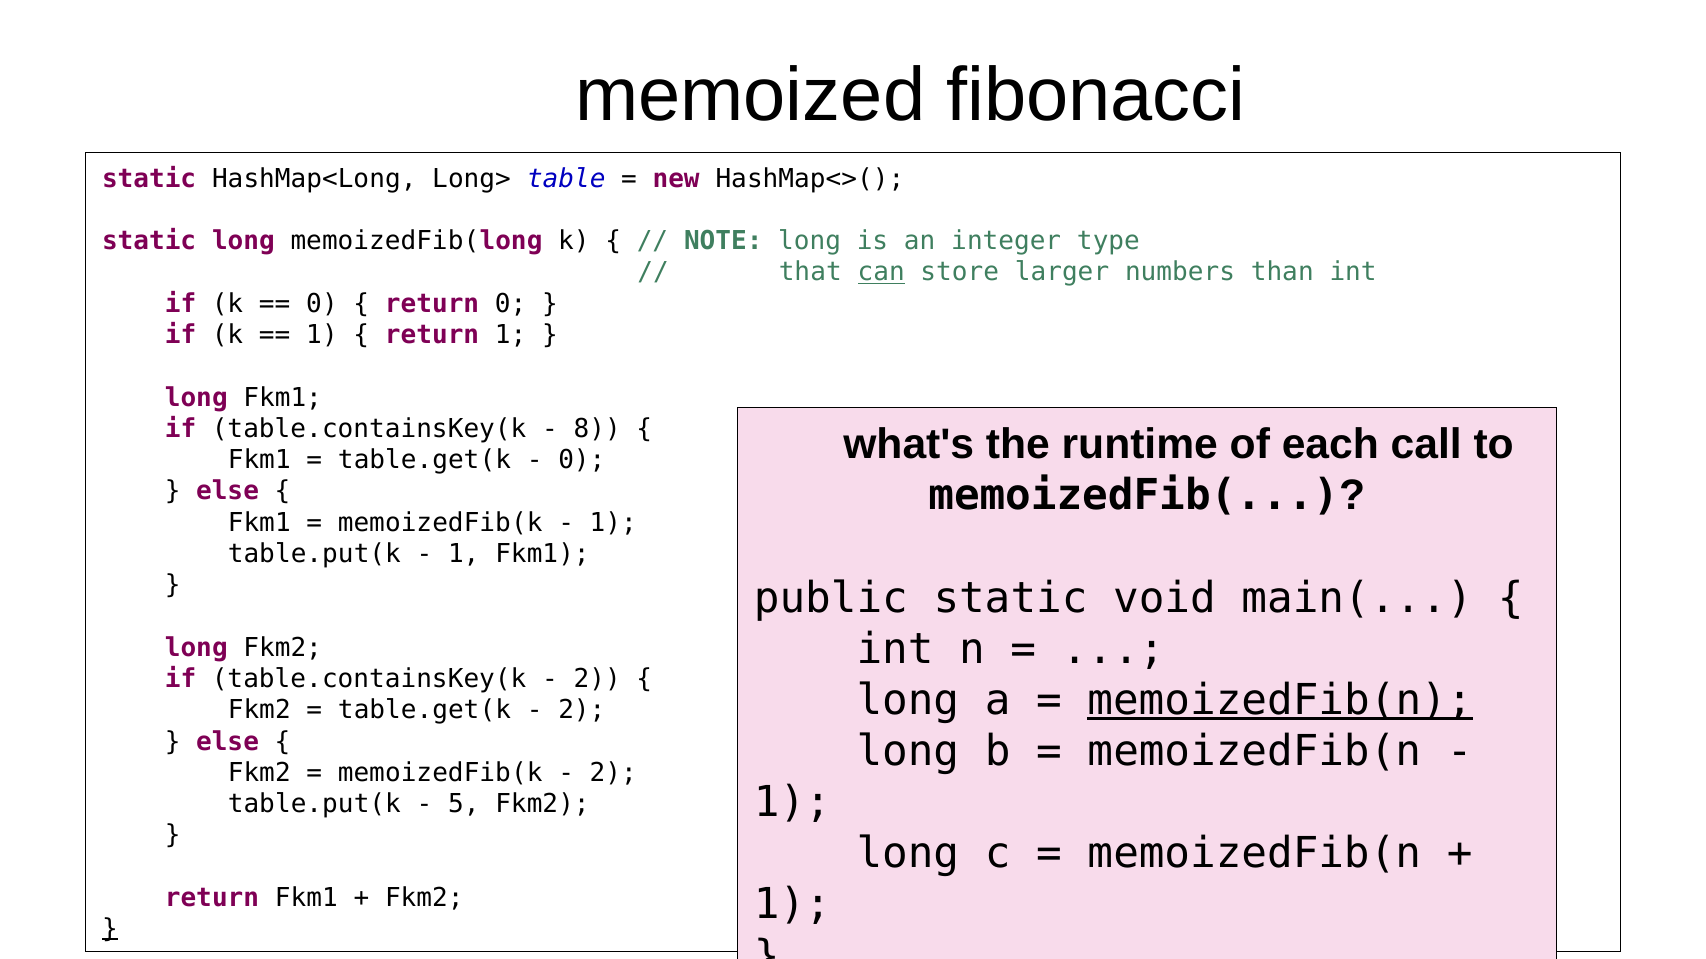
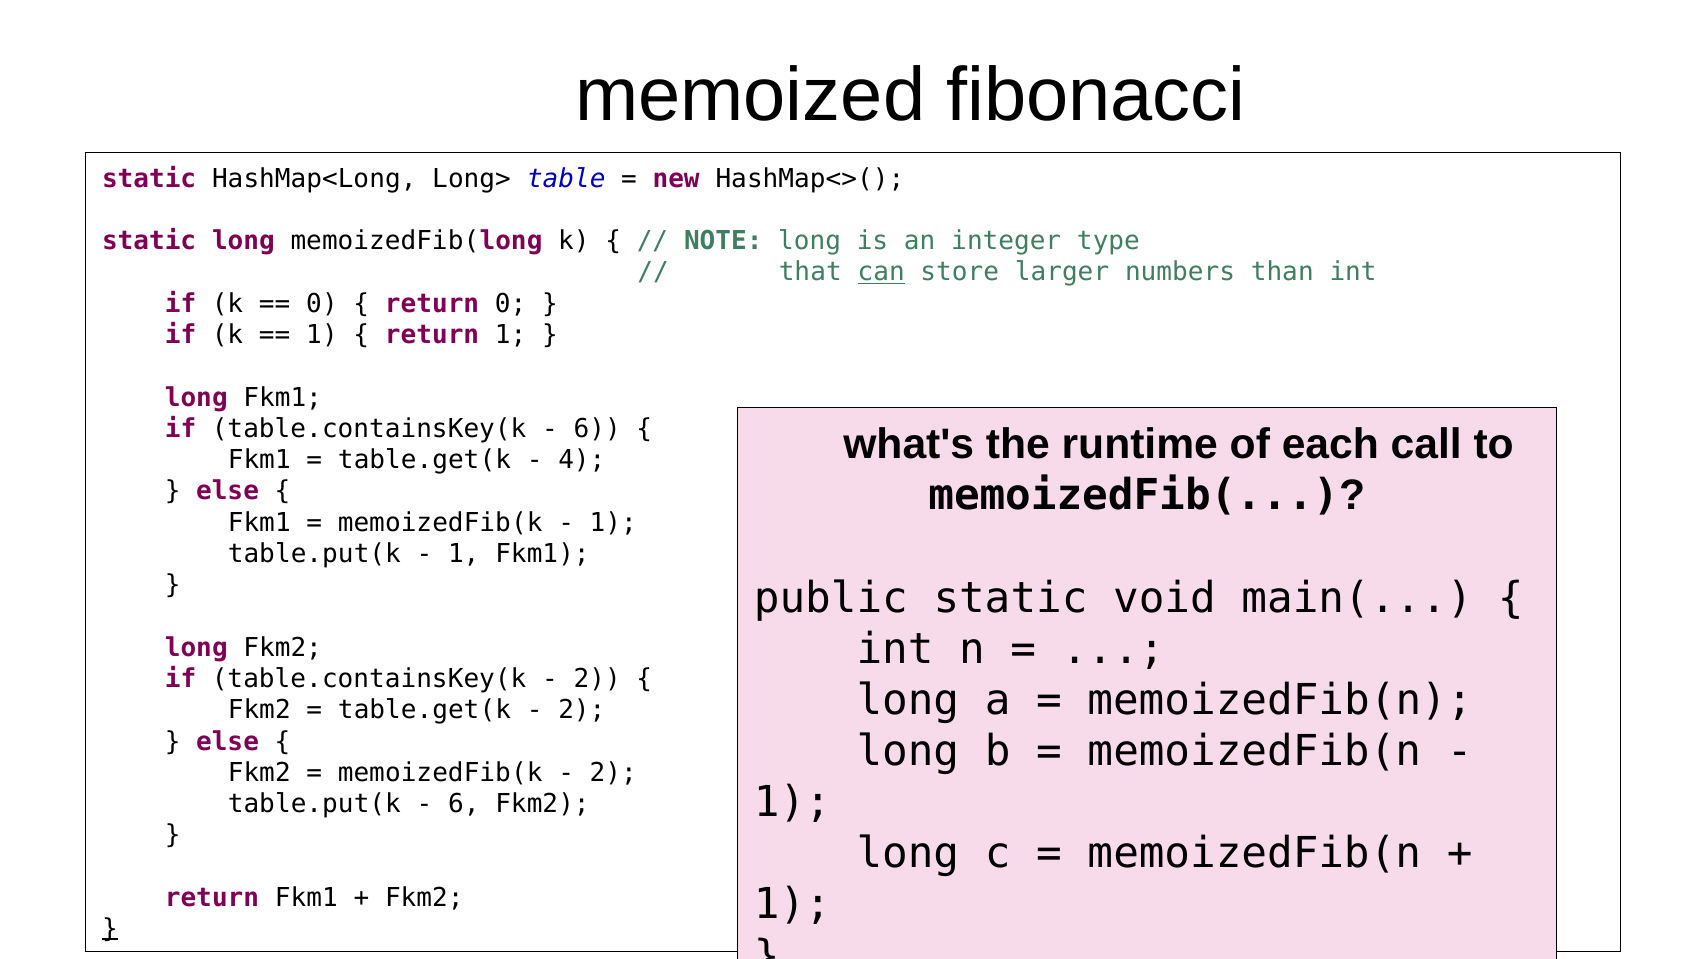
8: 8 -> 6 (597, 429)
0: 0 -> 4 (582, 460)
memoizedFib(n underline: present -> none (1280, 701)
5: 5 -> 6 (464, 805)
